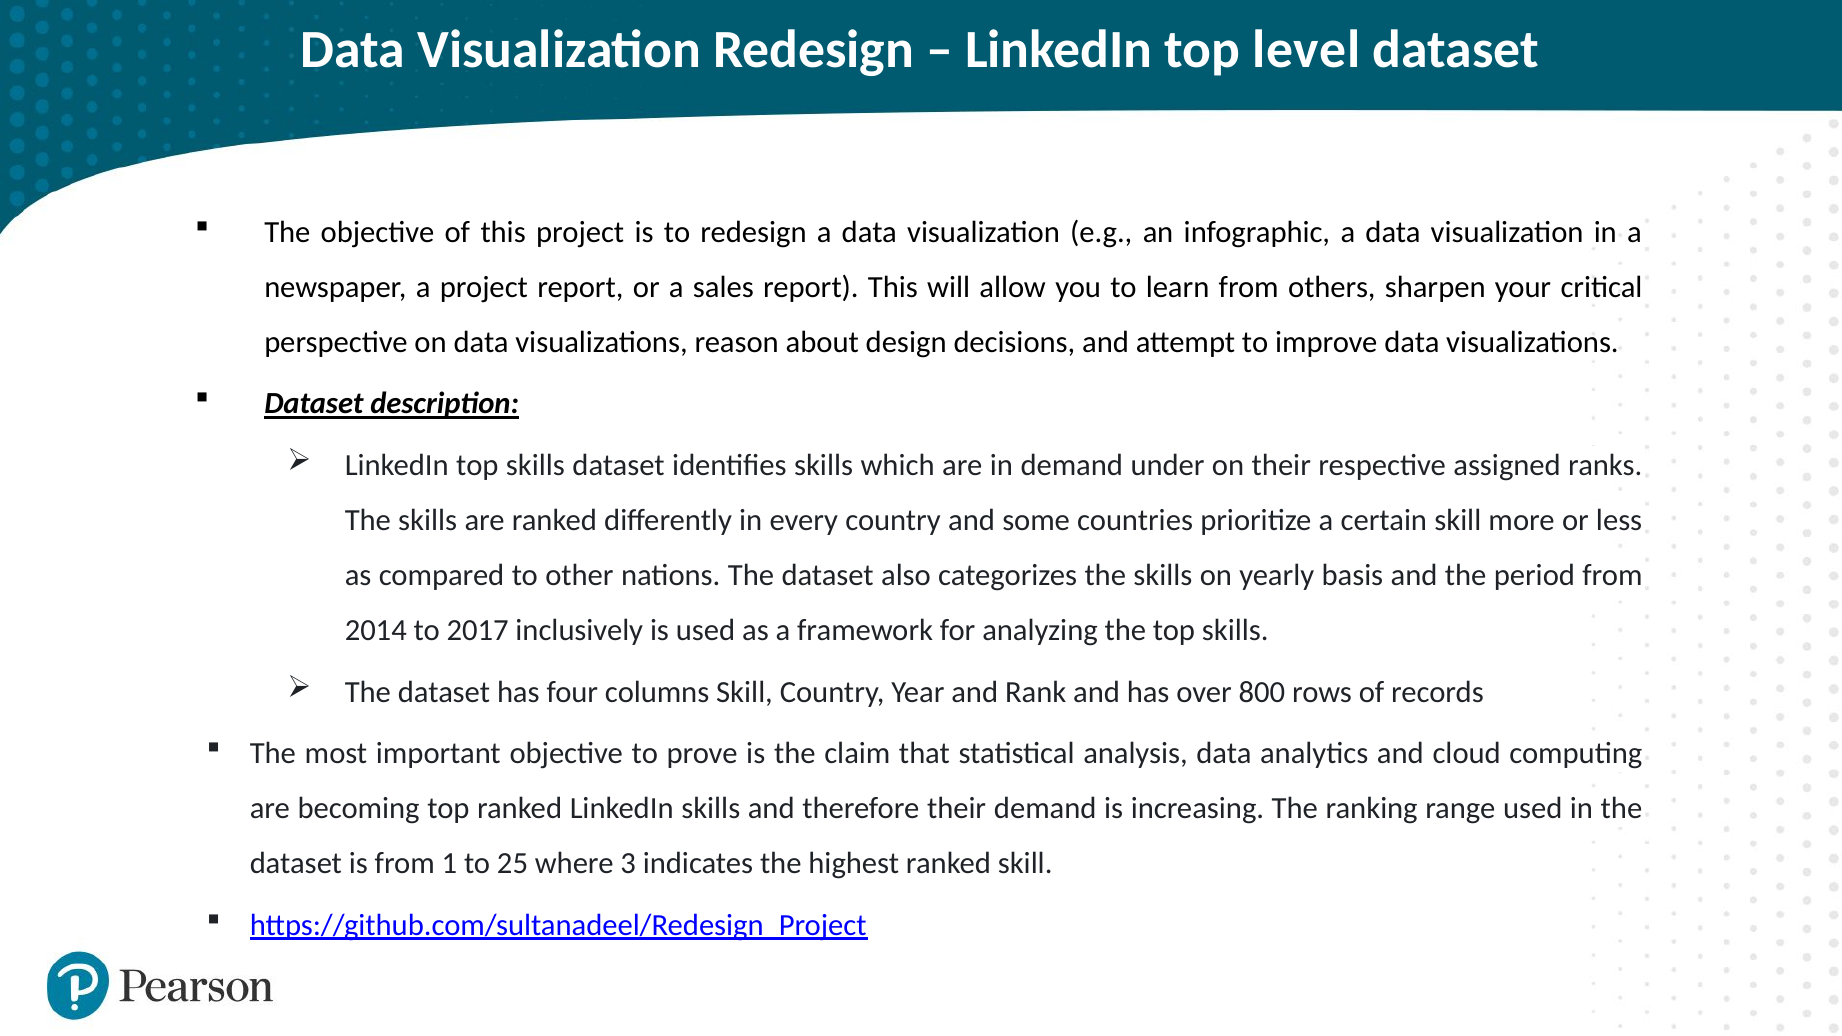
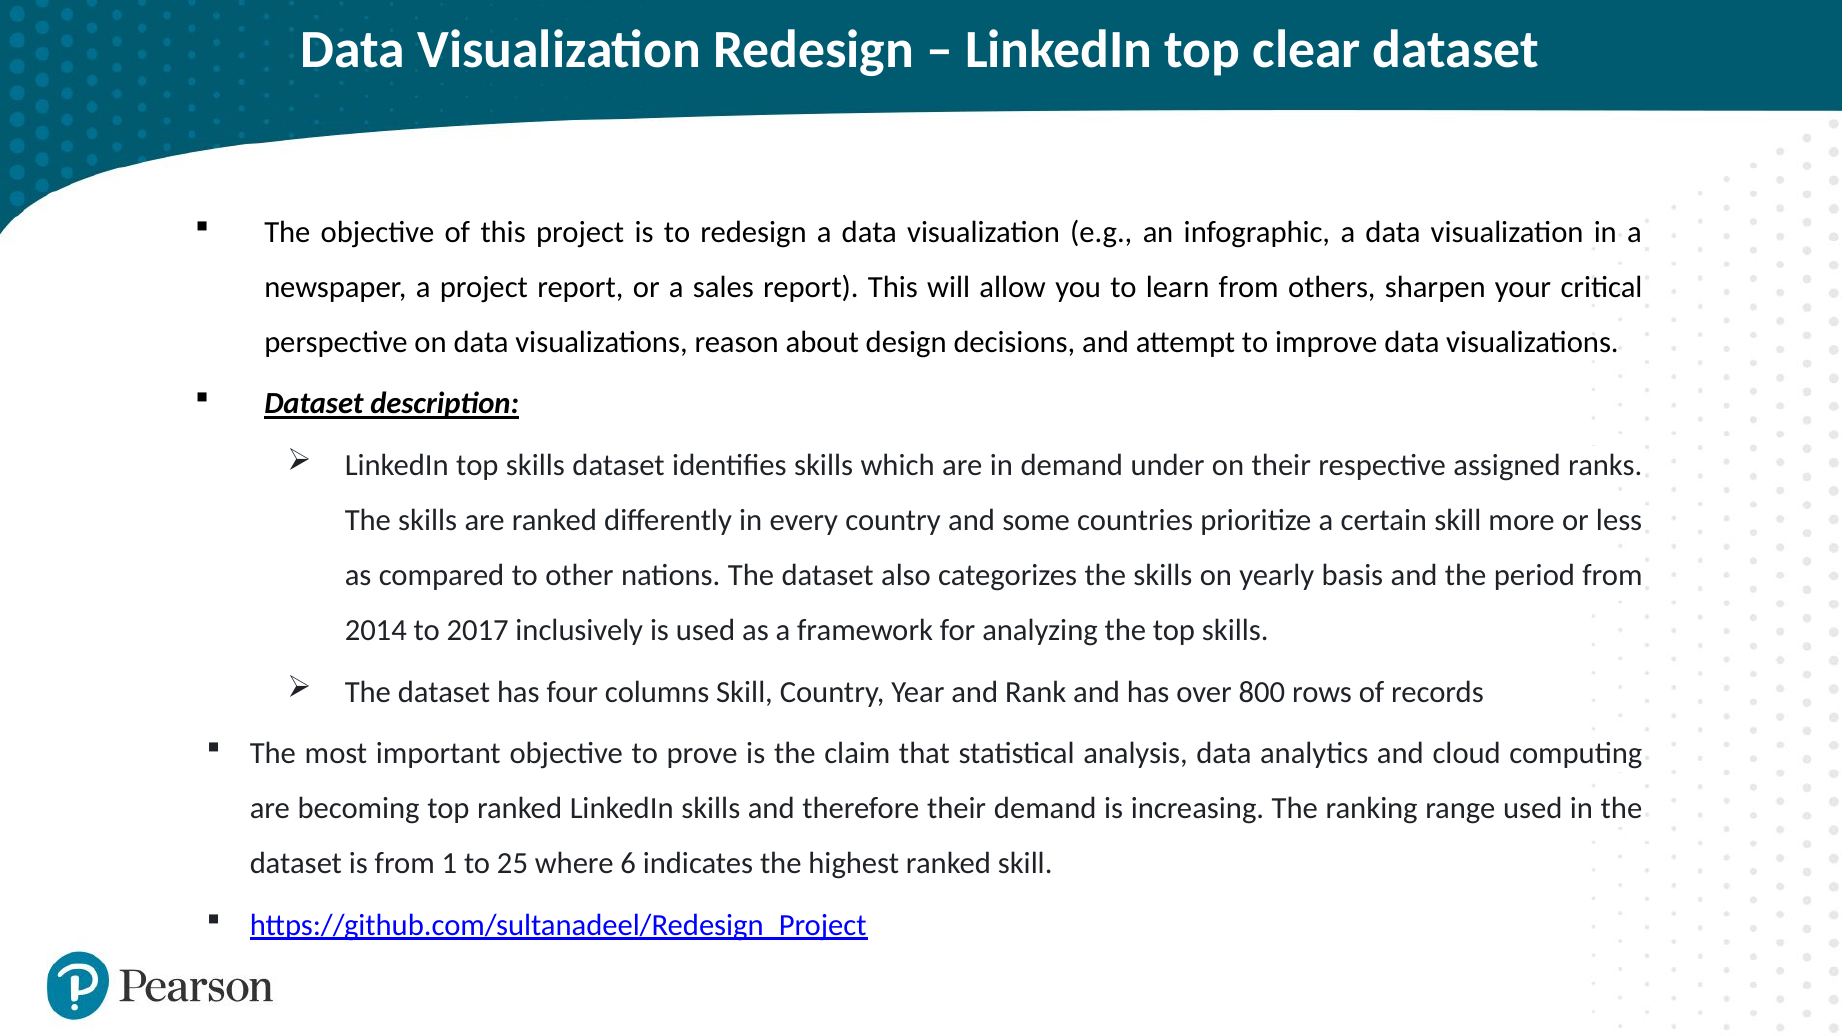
level: level -> clear (1307, 50)
3: 3 -> 6 (628, 864)
